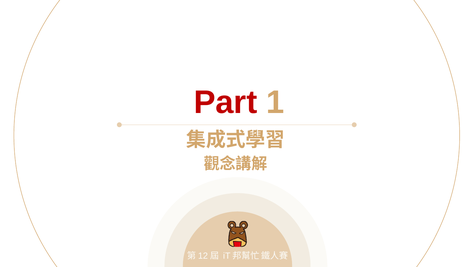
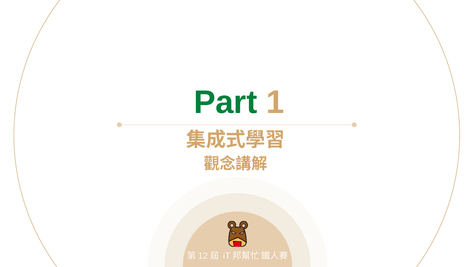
Part colour: red -> green (225, 103)
